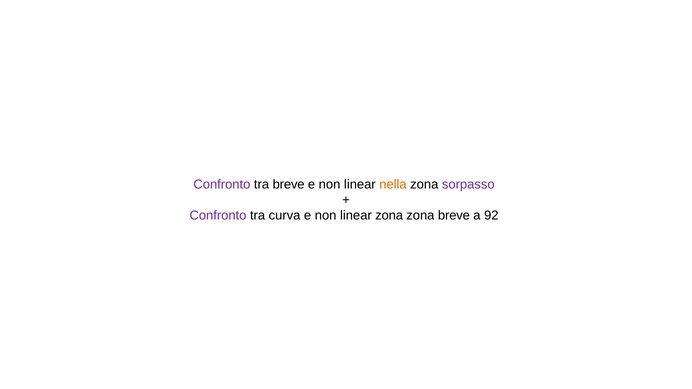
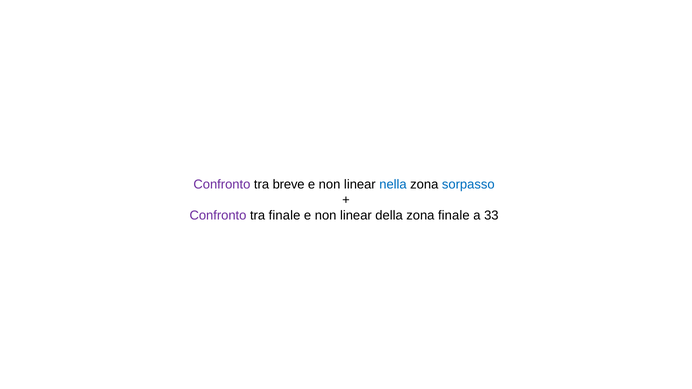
nella colour: orange -> blue (393, 184)
sorpasso colour: purple -> blue (468, 184)
tra curva: curva -> finale (285, 216)
linear zona: zona -> della (389, 216)
zona breve: breve -> finale (454, 216)
92: 92 -> 33 (491, 216)
